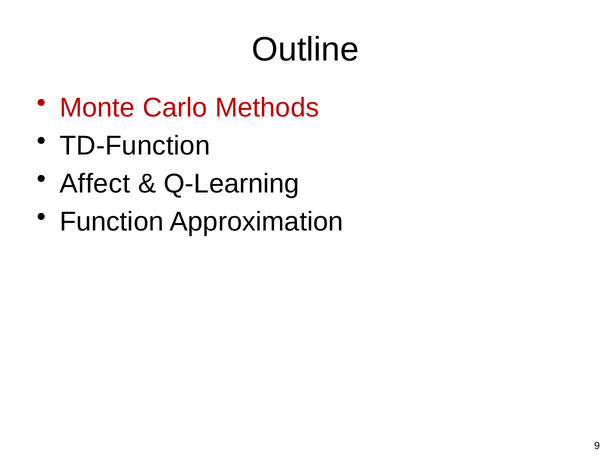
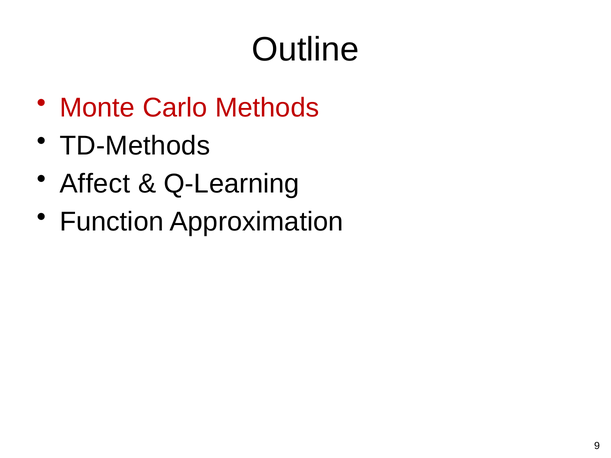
TD-Function: TD-Function -> TD-Methods (135, 146)
